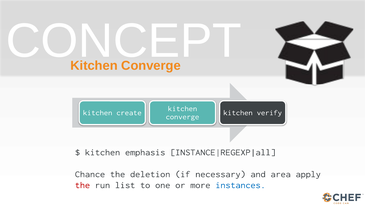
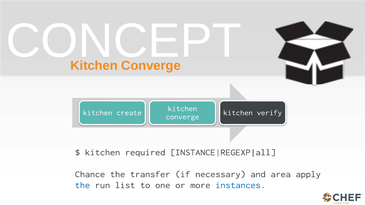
emphasis: emphasis -> required (145, 153)
deletion: deletion -> transfer (150, 174)
the colour: red -> blue (82, 185)
